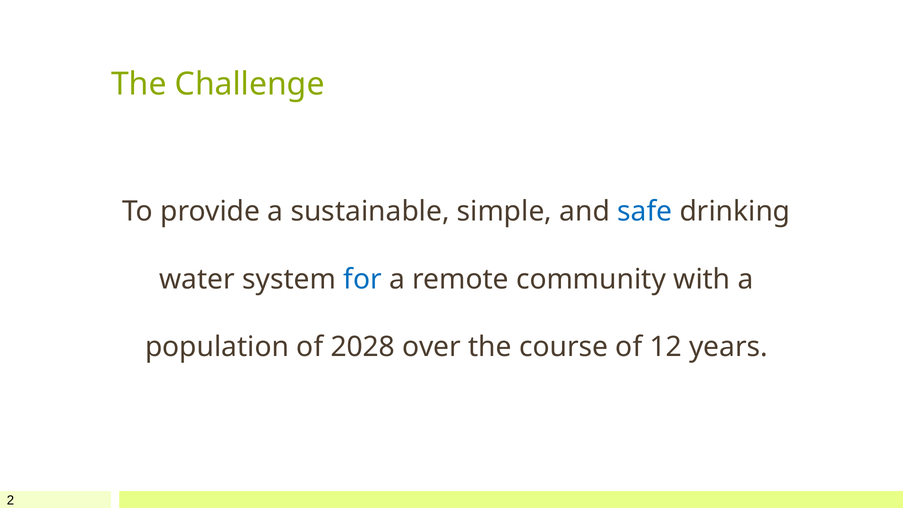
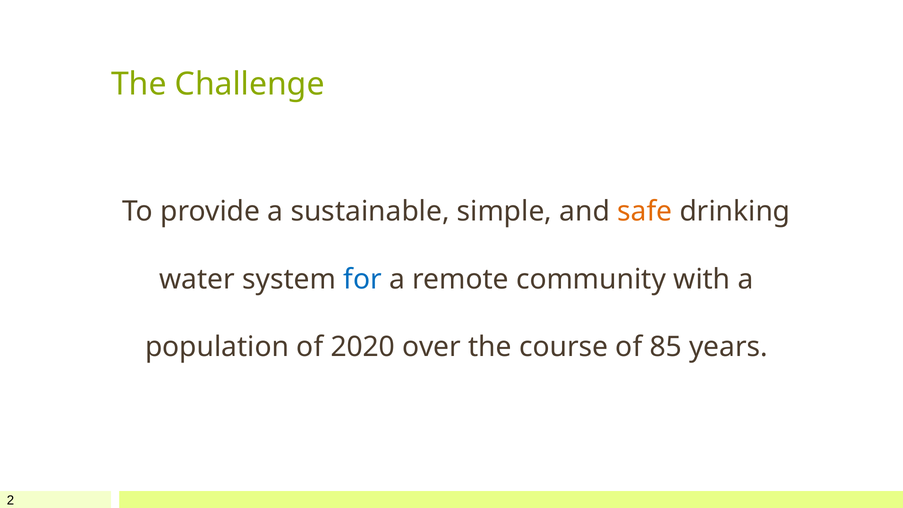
safe colour: blue -> orange (645, 211)
2028: 2028 -> 2020 (363, 347)
12: 12 -> 85 (666, 347)
